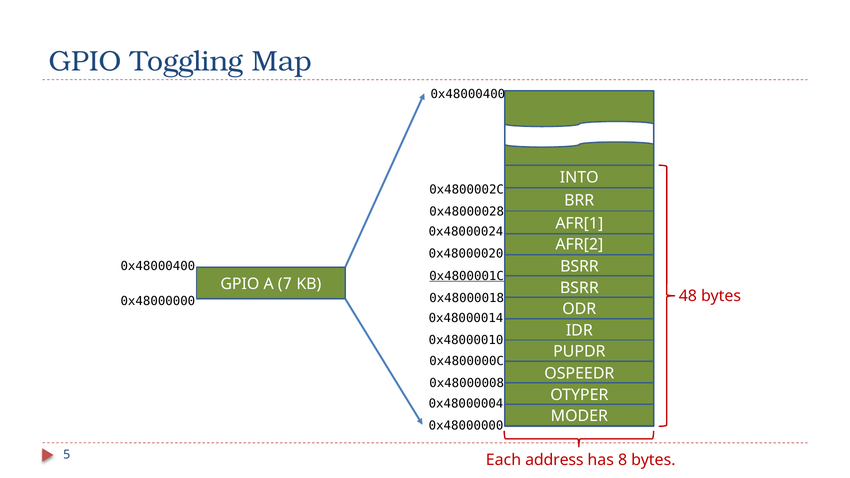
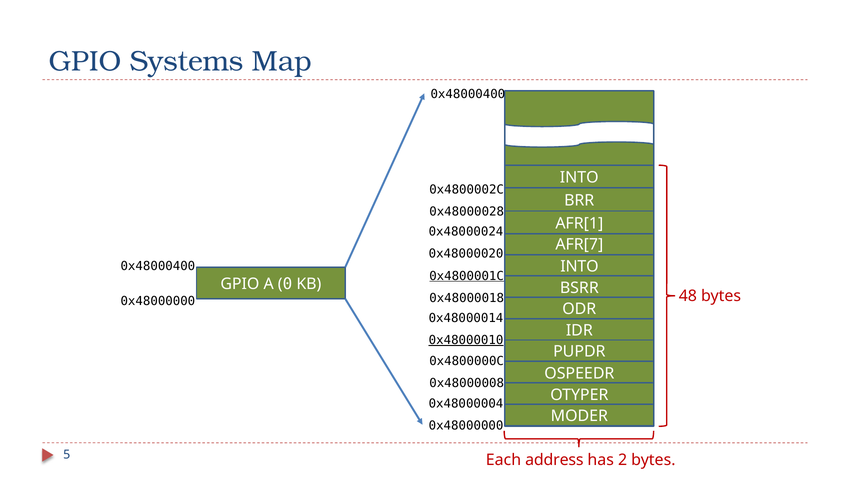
Toggling: Toggling -> Systems (187, 62)
AFR[2: AFR[2 -> AFR[7 (579, 245)
BSRR: BSRR -> INTO (579, 266)
7: 7 -> 0 (287, 284)
0x48000010 underline: none -> present (466, 340)
8: 8 -> 2 (623, 460)
